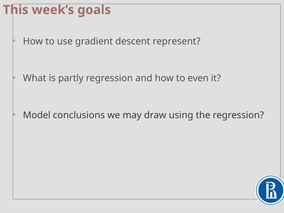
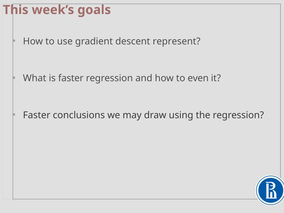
is partly: partly -> faster (71, 78)
Model: Model -> Faster (37, 115)
